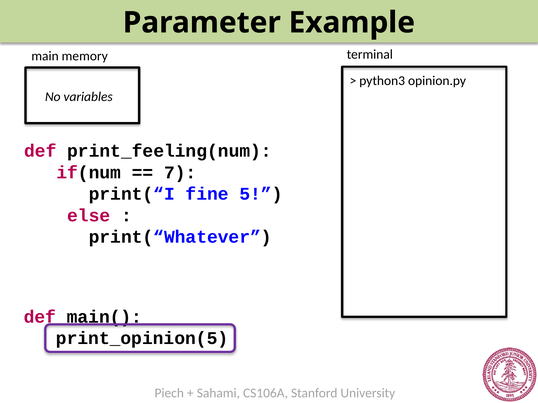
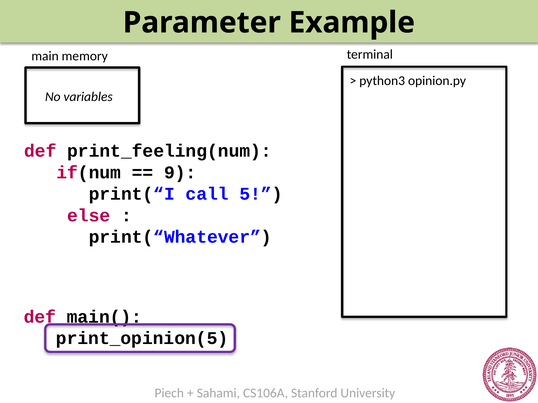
7: 7 -> 9 (180, 173)
fine: fine -> call (207, 194)
